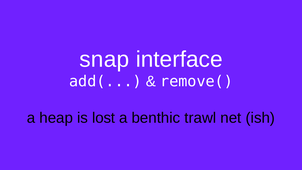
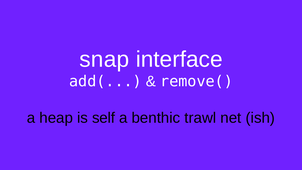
lost: lost -> self (104, 118)
